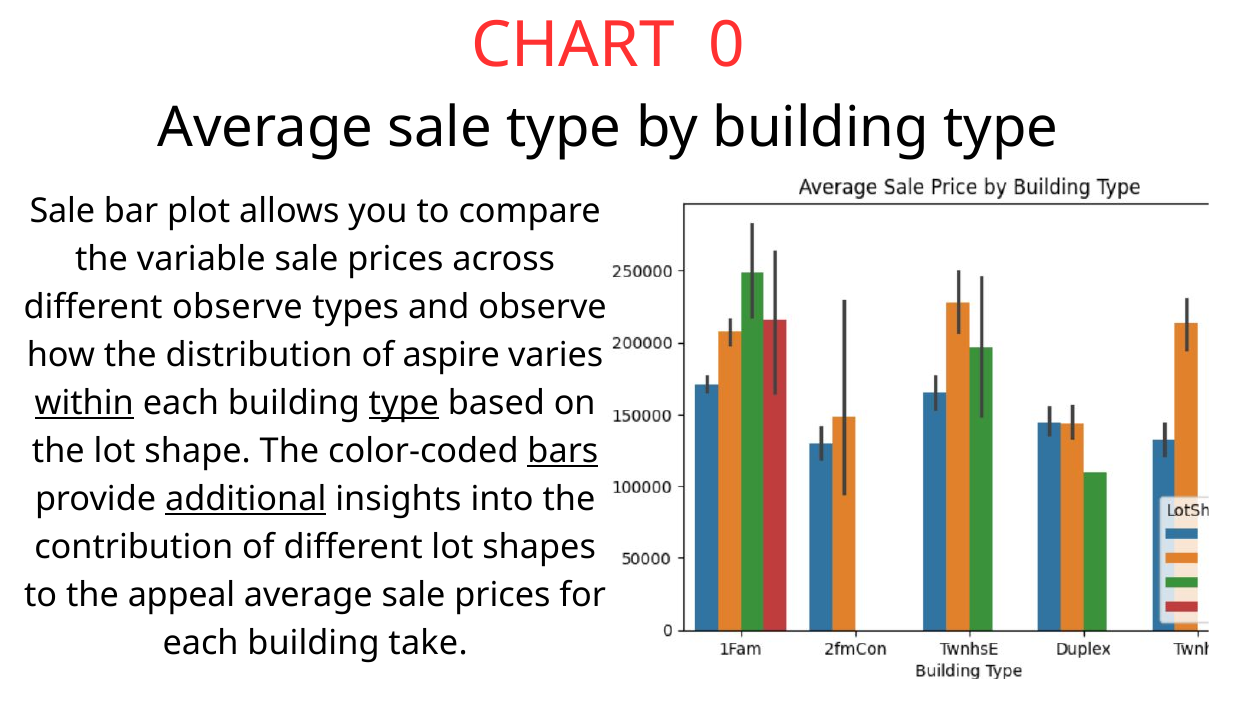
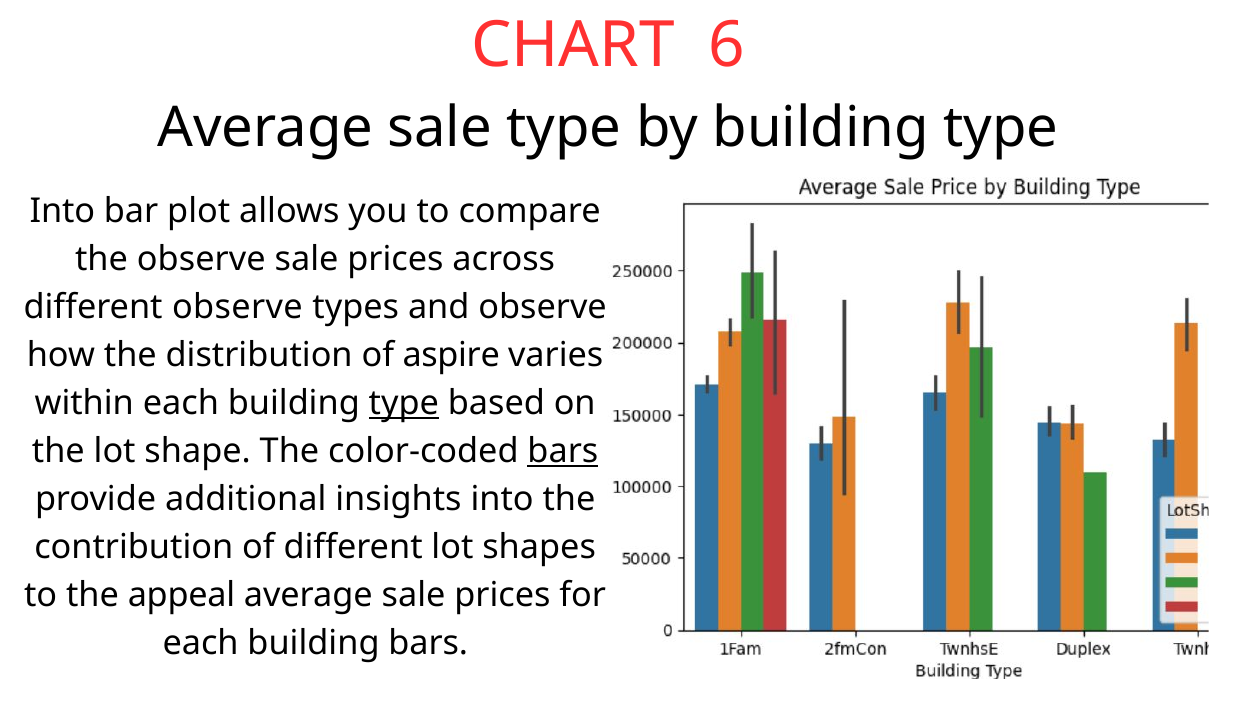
0: 0 -> 6 (726, 46)
Sale: Sale -> Into (62, 211)
the variable: variable -> observe (201, 259)
within underline: present -> none (84, 403)
additional underline: present -> none (246, 499)
building take: take -> bars (428, 643)
